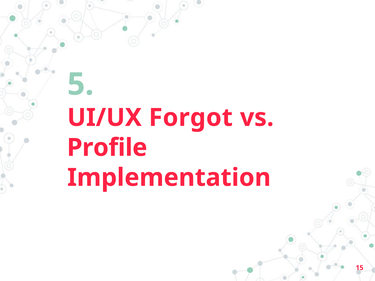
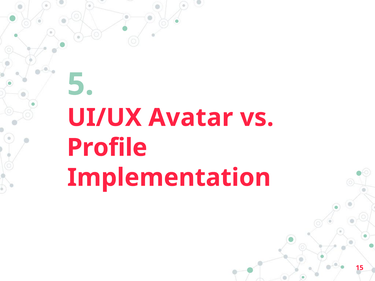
Forgot: Forgot -> Avatar (191, 118)
